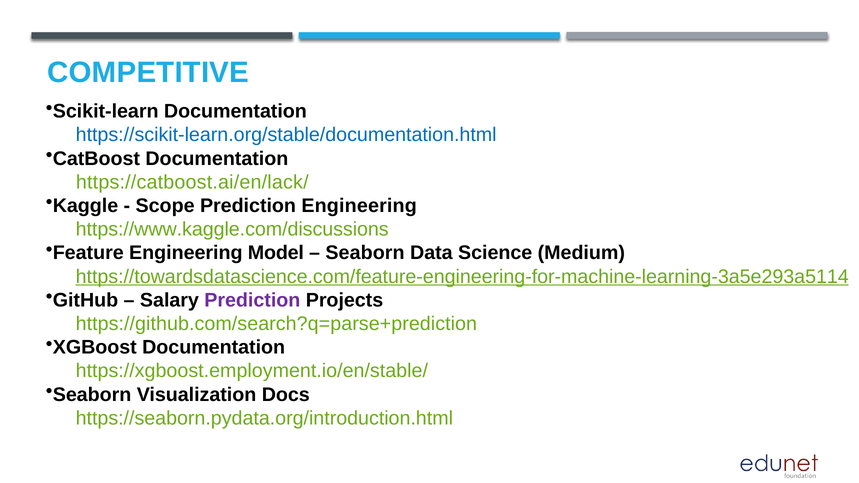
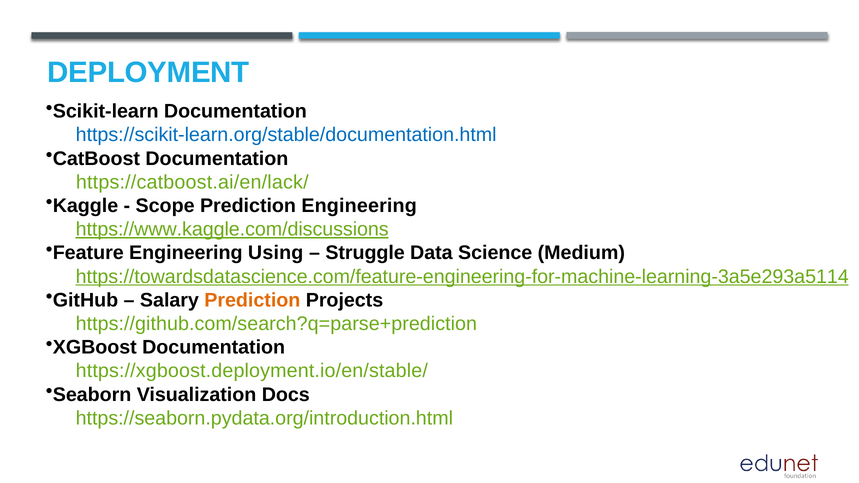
COMPETITIVE: COMPETITIVE -> DEPLOYMENT (148, 72)
https://www.kaggle.com/discussions underline: none -> present (232, 229)
Model: Model -> Using (276, 253)
Seaborn: Seaborn -> Struggle (365, 253)
Prediction colour: purple -> orange (252, 300)
https://xgboost.employment.io/en/stable/: https://xgboost.employment.io/en/stable/ -> https://xgboost.deployment.io/en/stable/ (252, 371)
